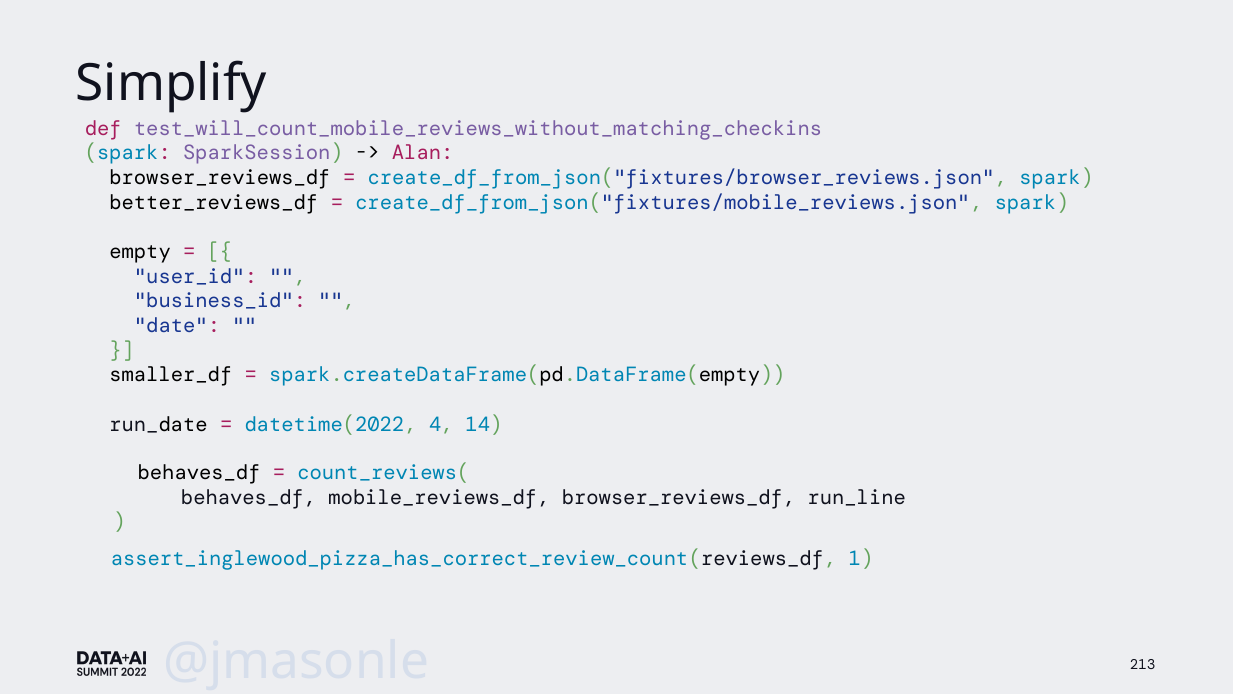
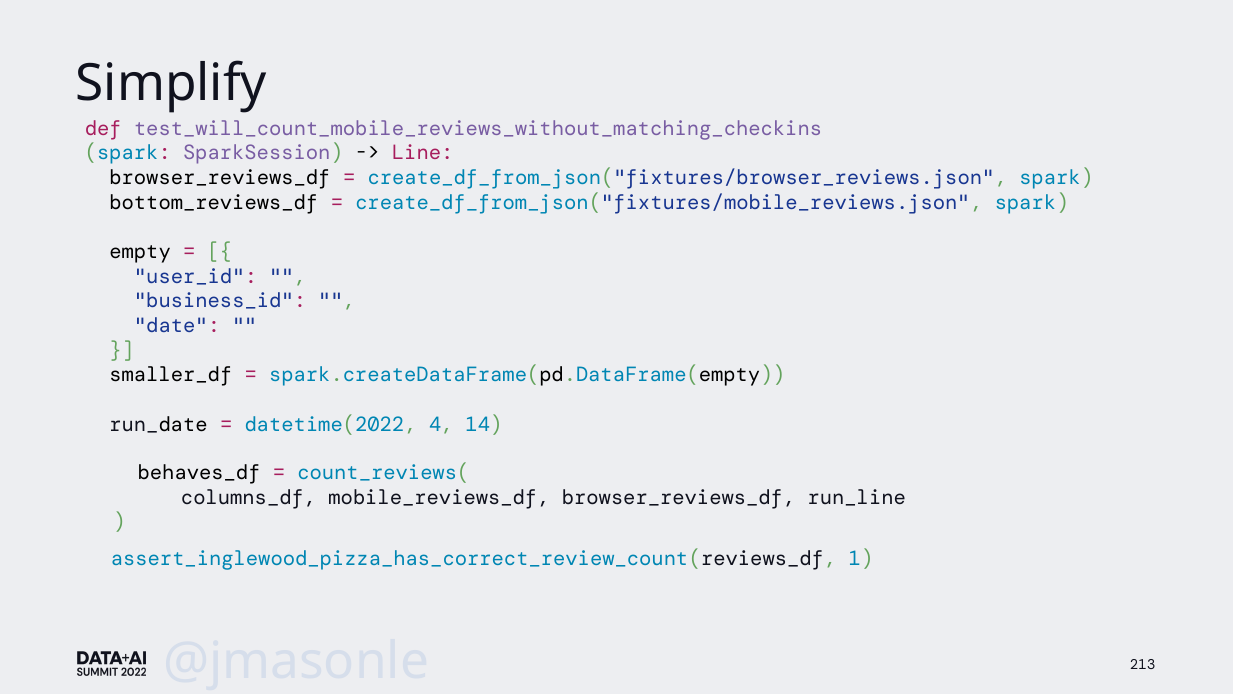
Alan: Alan -> Line (423, 153)
better_reviews_df: better_reviews_df -> bottom_reviews_df (214, 202)
behaves_df: behaves_df -> columns_df (249, 497)
